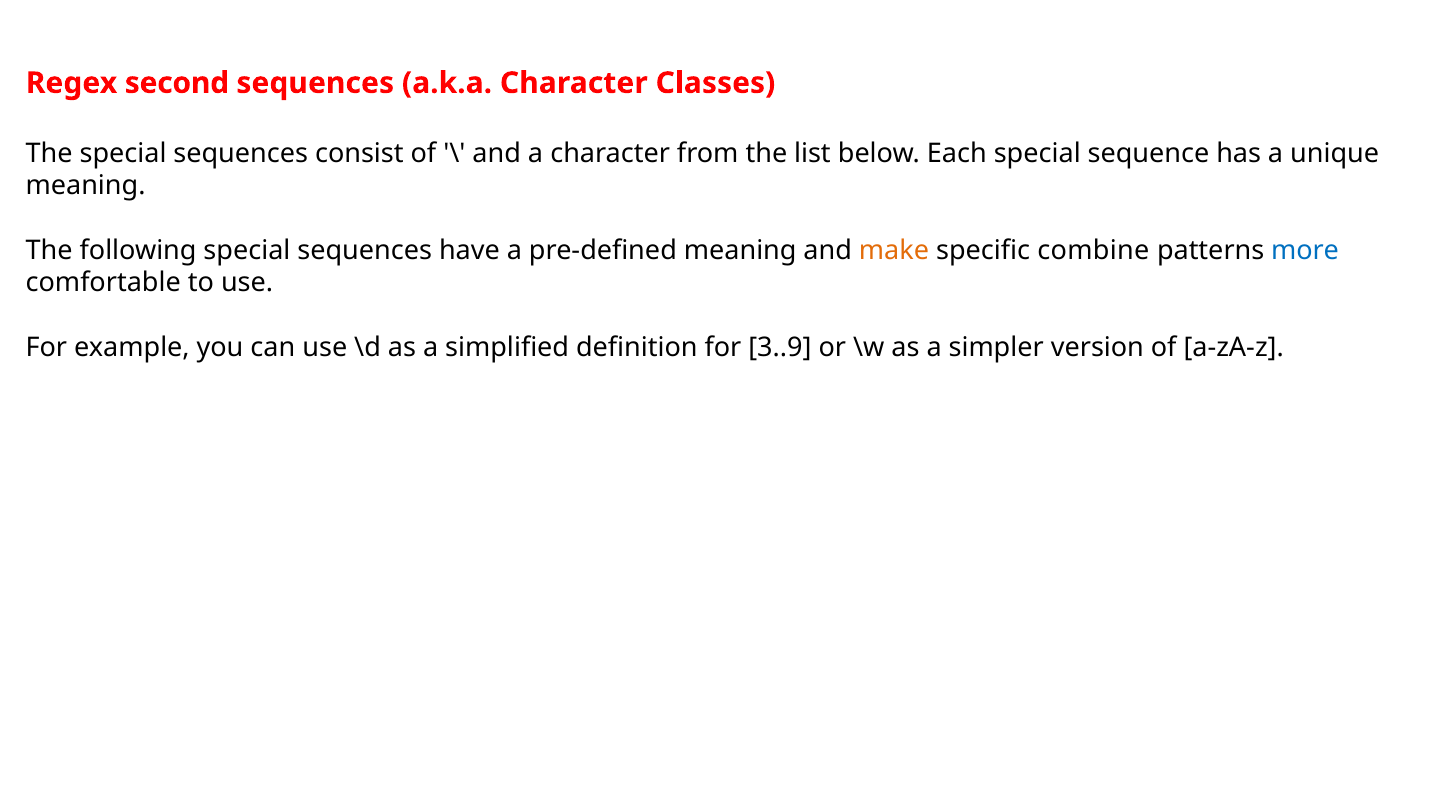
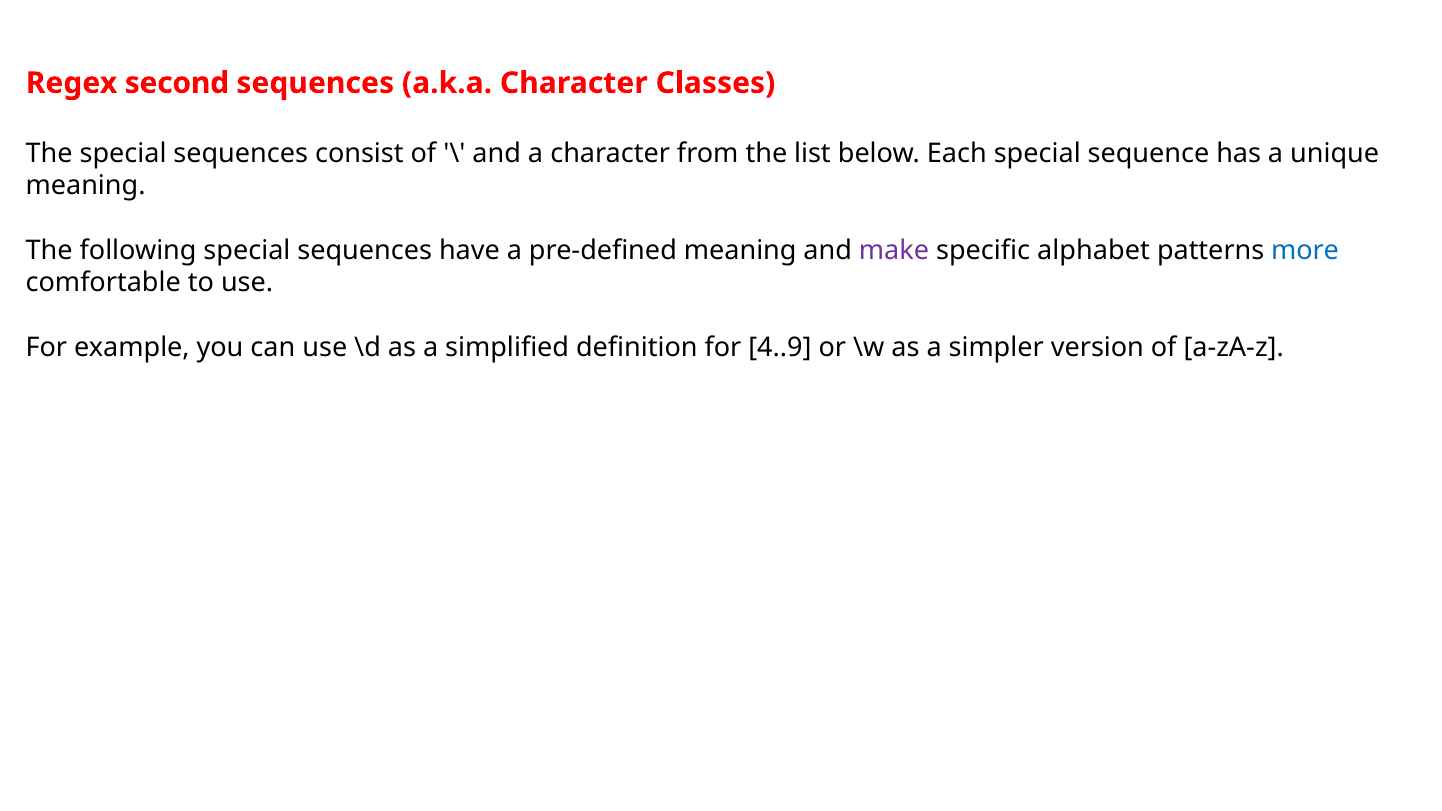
make colour: orange -> purple (894, 250)
combine: combine -> alphabet (1093, 250)
3..9: 3..9 -> 4..9 (780, 348)
